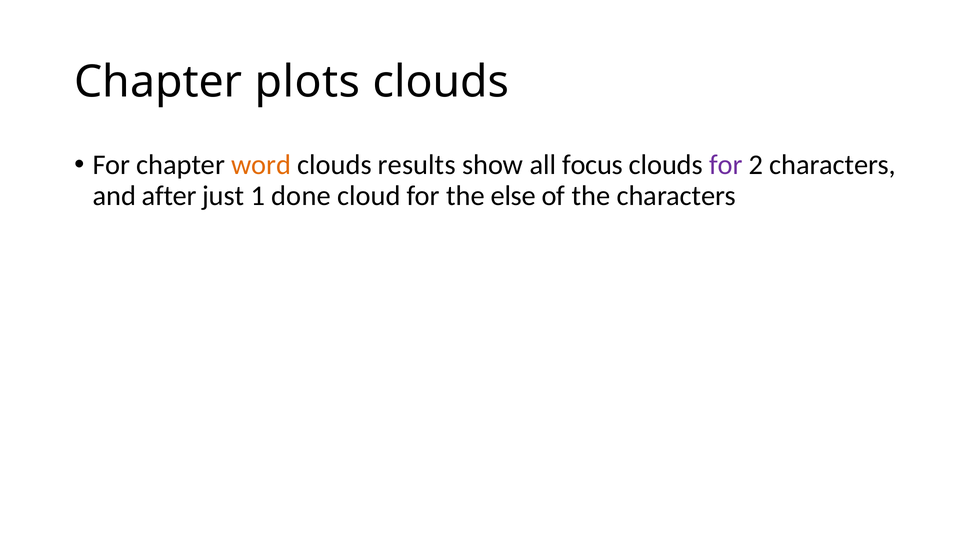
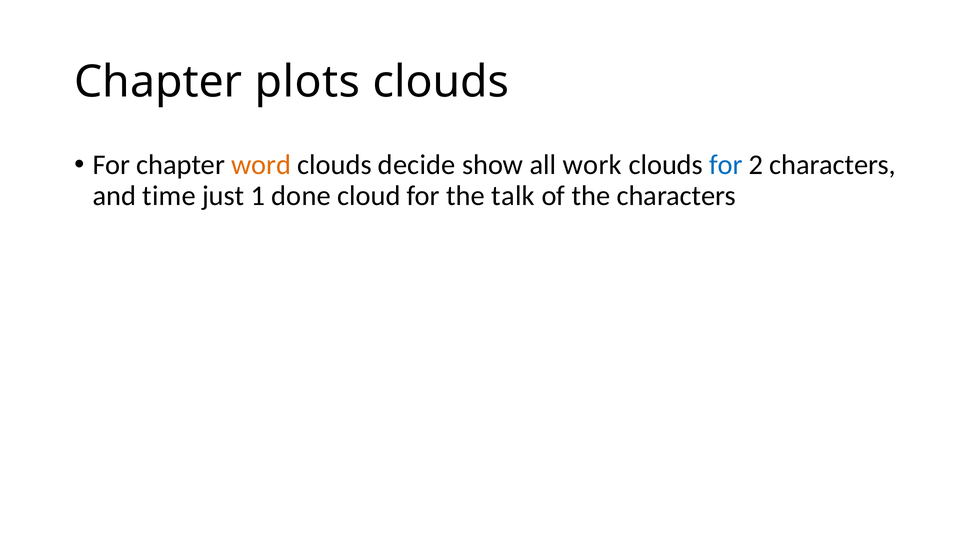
results: results -> decide (417, 165)
focus: focus -> work (592, 165)
for colour: purple -> blue (726, 165)
after: after -> time (169, 196)
else: else -> talk (513, 196)
